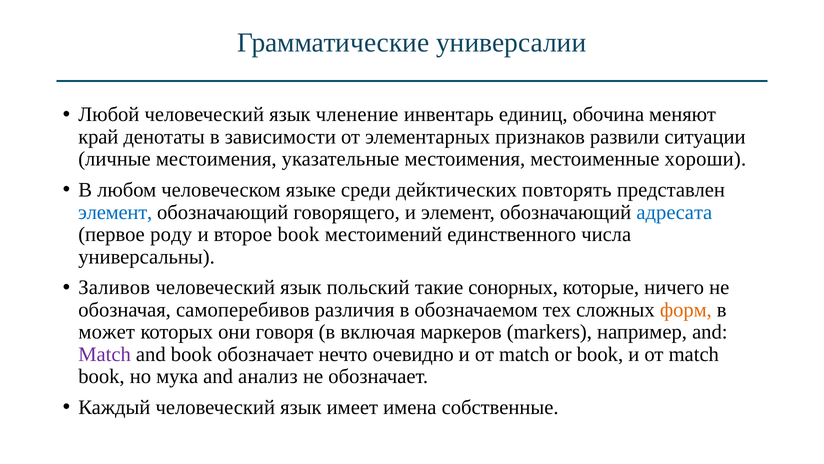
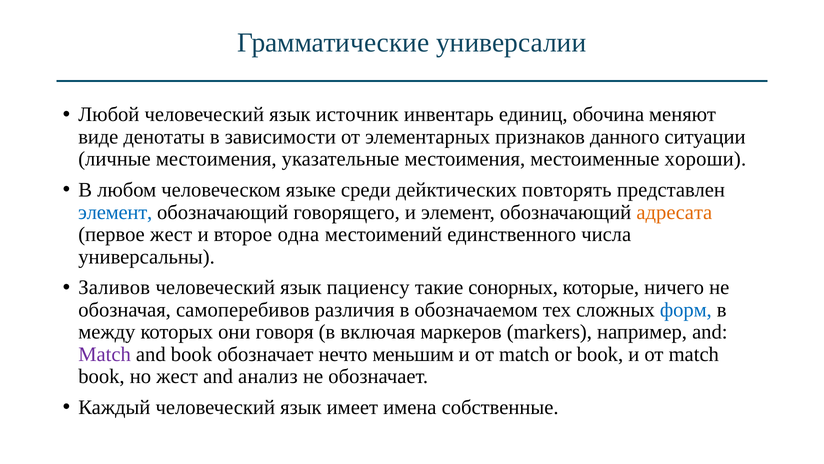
членение: членение -> источник (357, 114)
край: край -> виде (98, 137)
развили: развили -> данного (625, 137)
адресата colour: blue -> orange (674, 212)
первое роду: роду -> жест (171, 234)
второе book: book -> одна (298, 234)
польский: польский -> пациенсу (368, 287)
форм colour: orange -> blue (686, 310)
может: может -> между (107, 332)
очевидно: очевидно -> меньшим (413, 354)
но мука: мука -> жест (177, 376)
